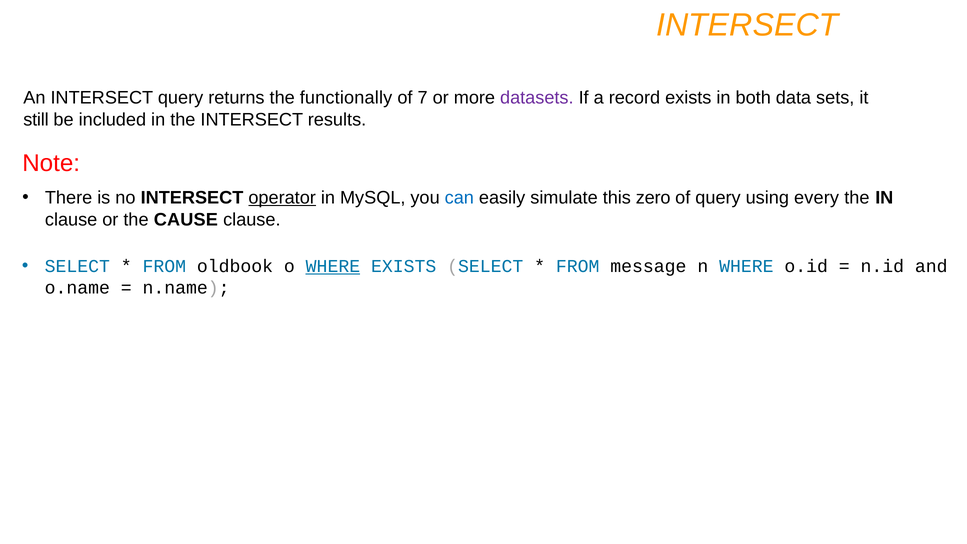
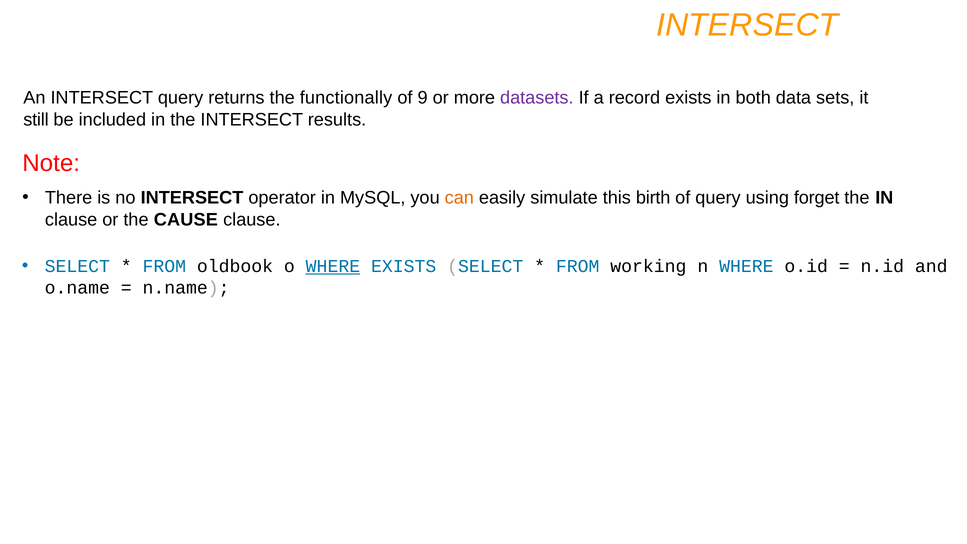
7: 7 -> 9 (423, 98)
operator underline: present -> none (282, 198)
can colour: blue -> orange (459, 198)
zero: zero -> birth (653, 198)
every: every -> forget (817, 198)
message: message -> working (648, 266)
